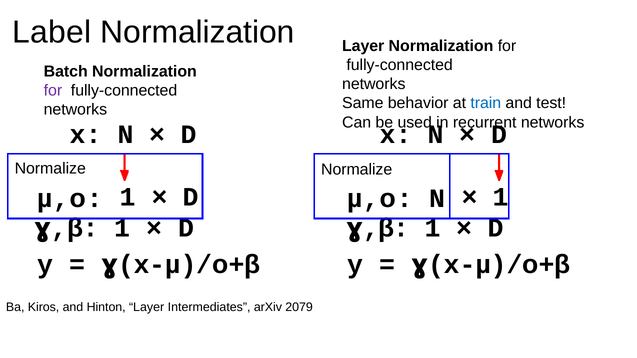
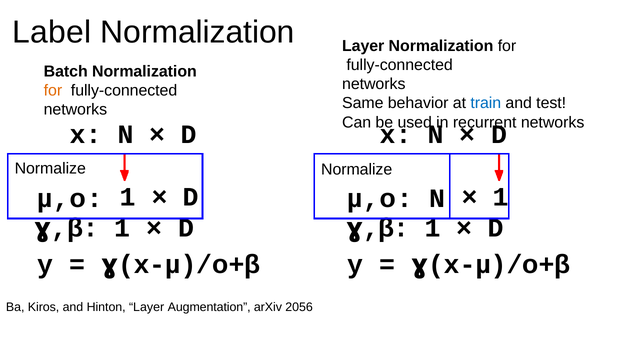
for colour: purple -> orange (53, 91)
Intermediates: Intermediates -> Augmentation (209, 307)
2079: 2079 -> 2056 (299, 307)
